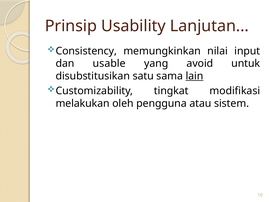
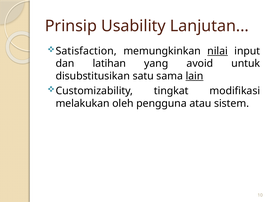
Consistency: Consistency -> Satisfaction (86, 51)
nilai underline: none -> present (218, 51)
usable: usable -> latihan (109, 63)
